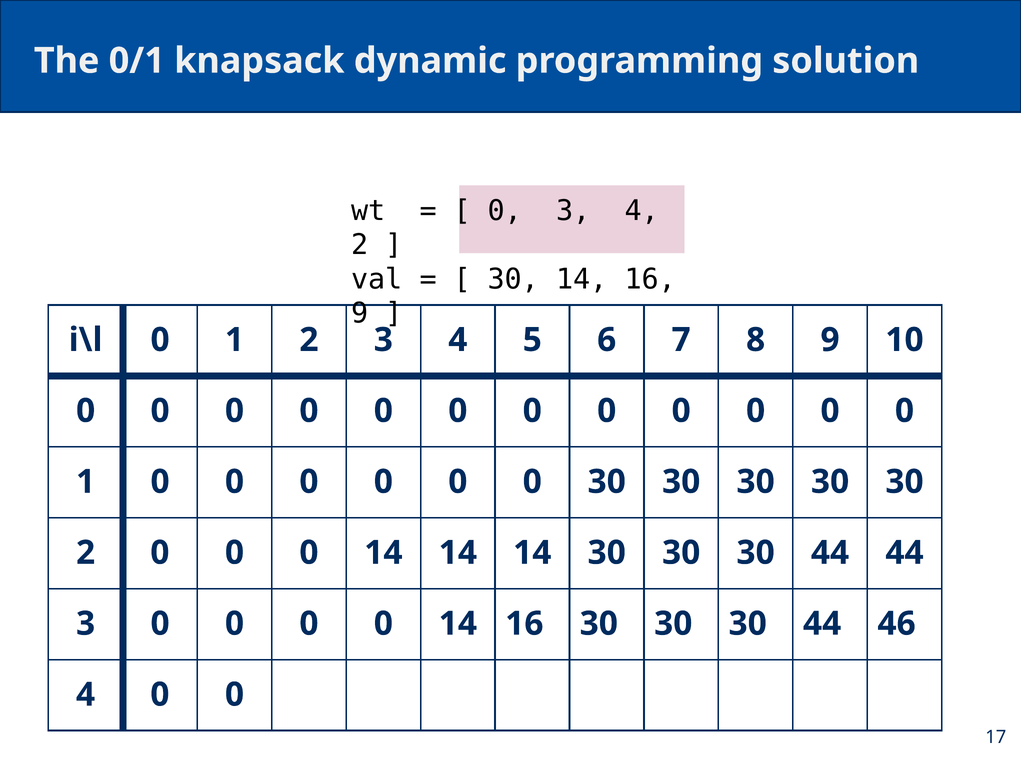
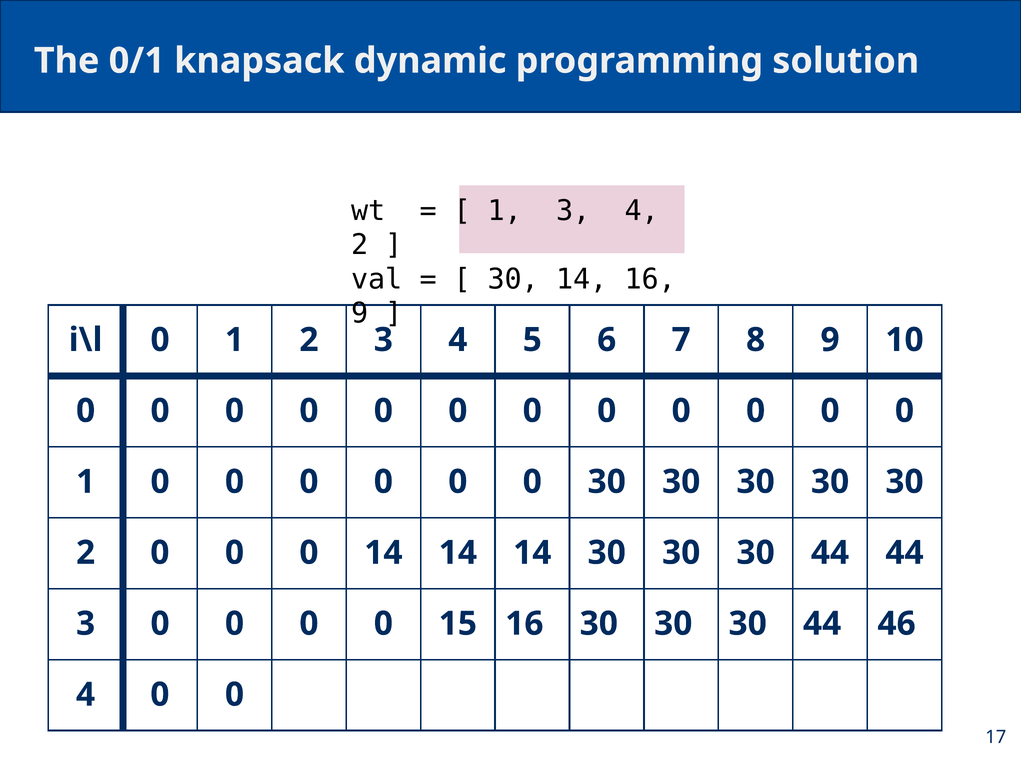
0: 0 -> 1 (505, 211)
14: 14 -> 15 (458, 623)
